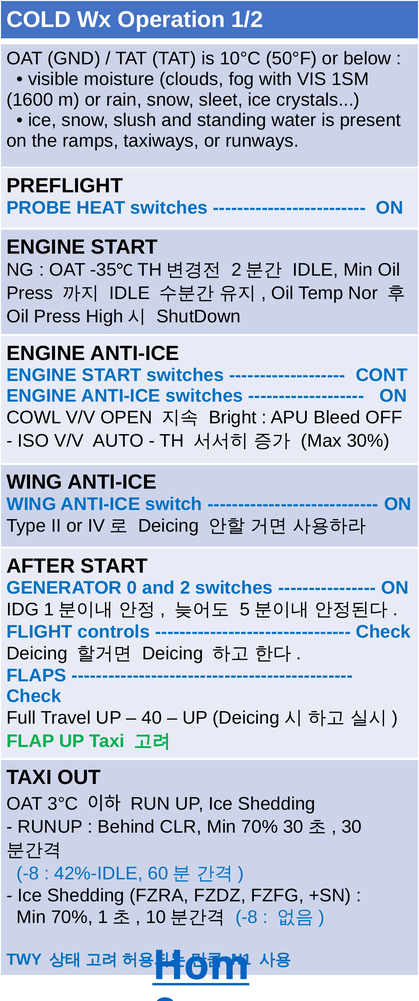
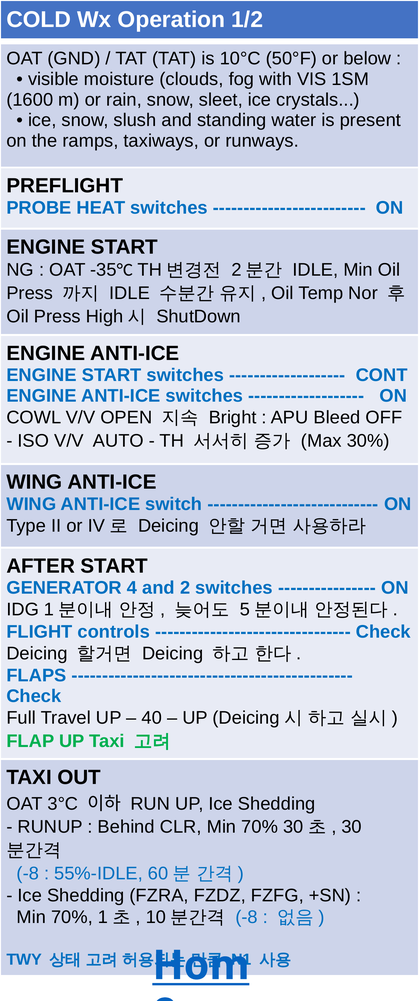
0: 0 -> 4 (132, 589)
42%-IDLE: 42%-IDLE -> 55%-IDLE (99, 875)
